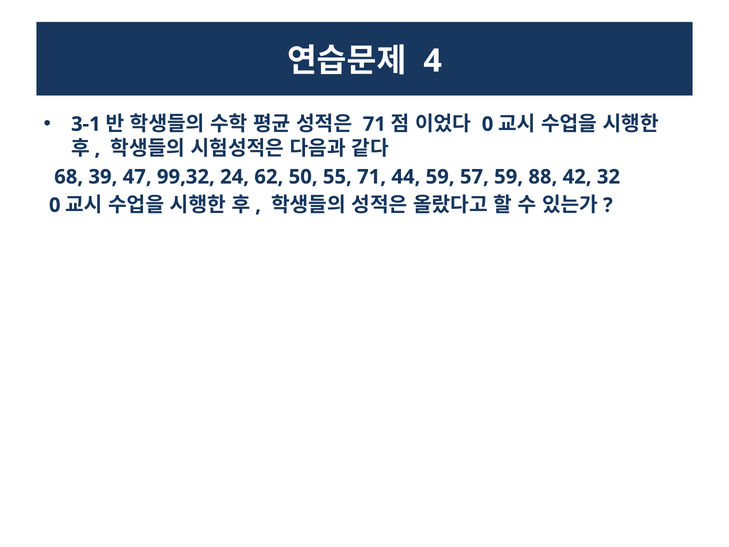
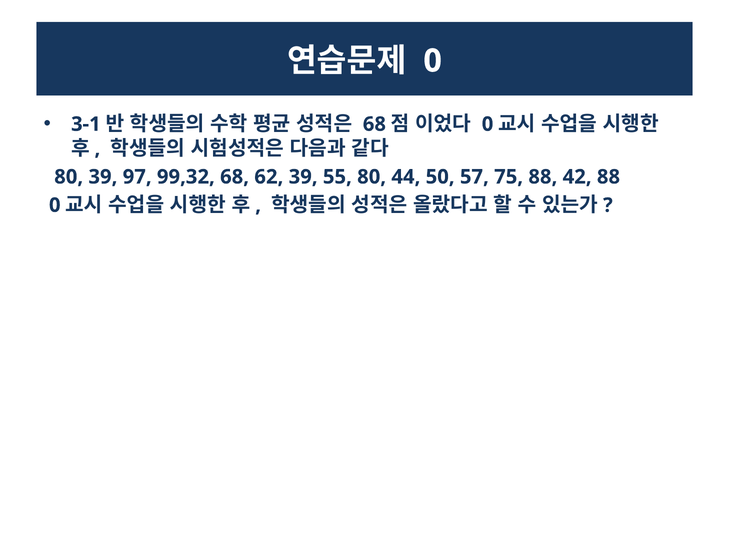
4: 4 -> 0 (433, 61)
71: 71 -> 68 (374, 124)
68: 68 -> 80 (69, 177)
47: 47 -> 97 (137, 177)
99,32 24: 24 -> 68 (235, 177)
62 50: 50 -> 39 (303, 177)
55 71: 71 -> 80 (372, 177)
44 59: 59 -> 50 (440, 177)
57 59: 59 -> 75 (509, 177)
42 32: 32 -> 88 (608, 177)
